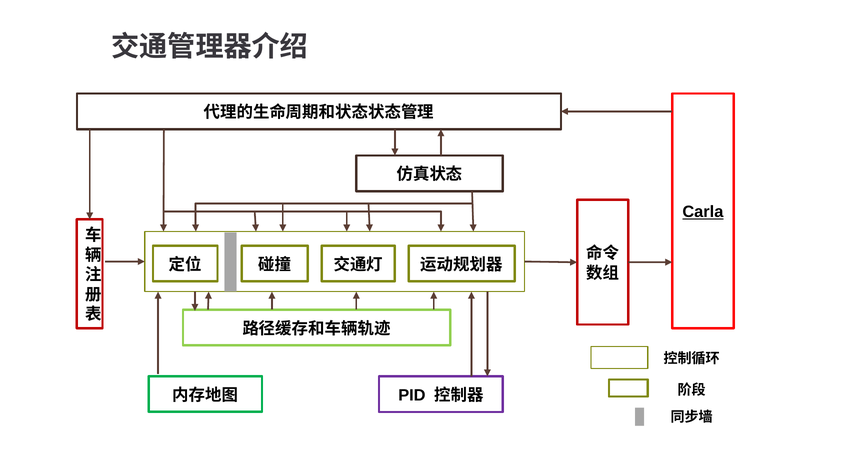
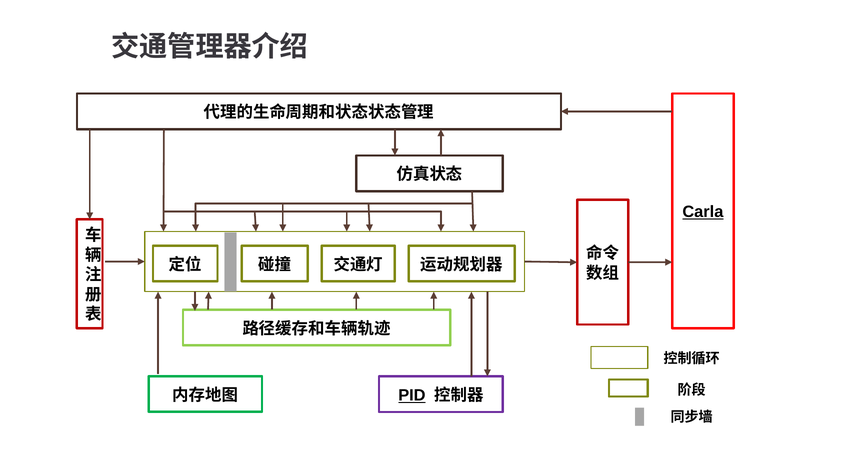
PID underline: none -> present (412, 395)
